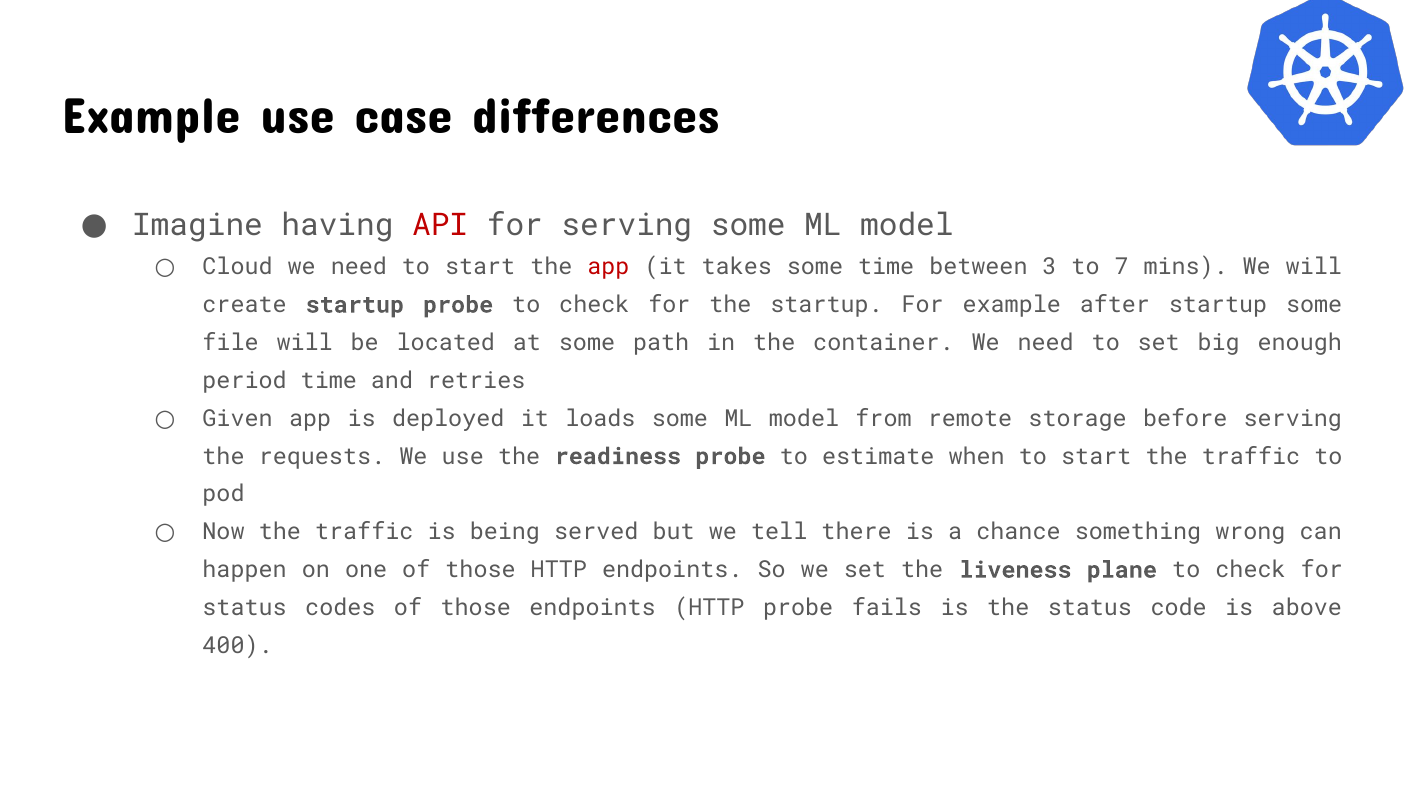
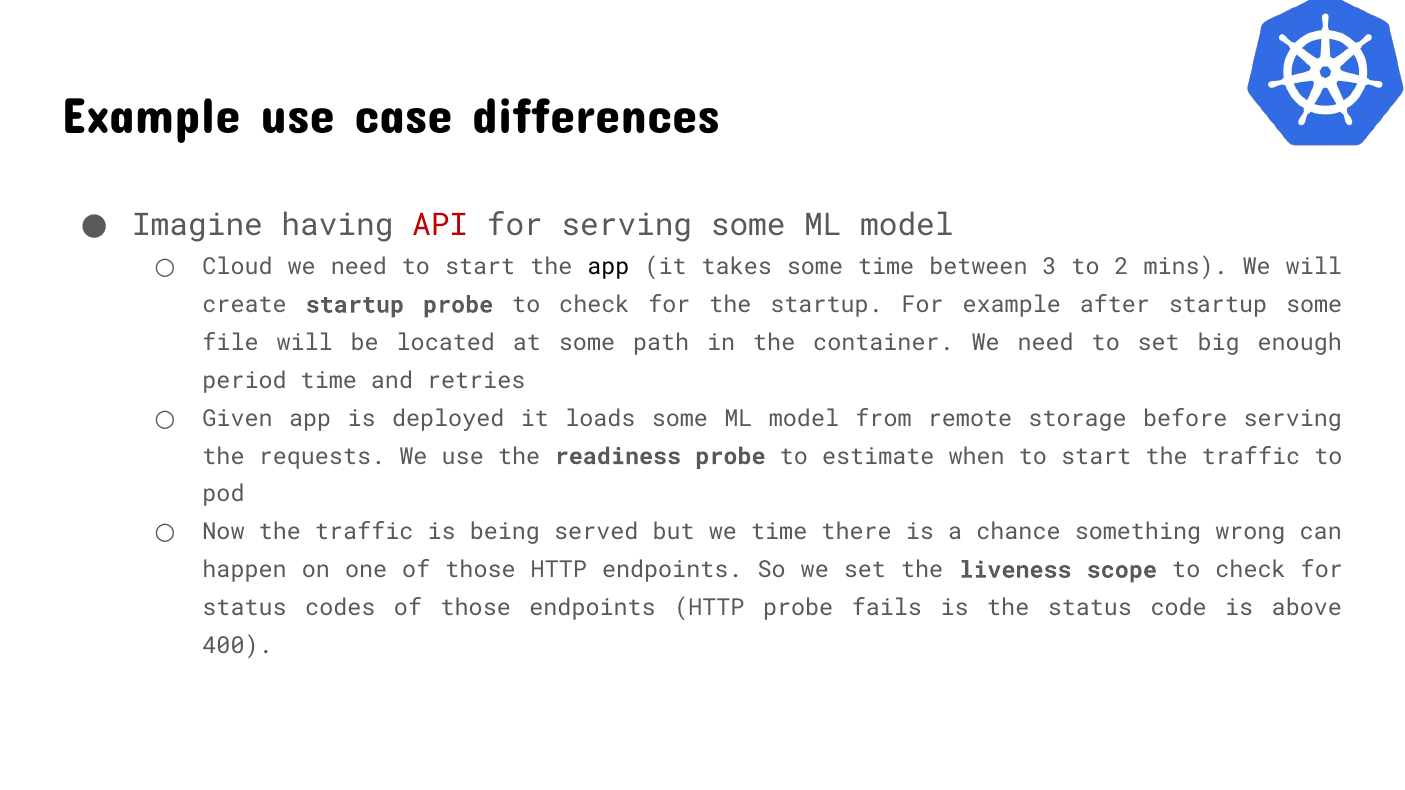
app colour: red -> black (608, 267)
7: 7 -> 2 (1122, 267)
we tell: tell -> time (779, 532)
plane: plane -> scope (1122, 570)
